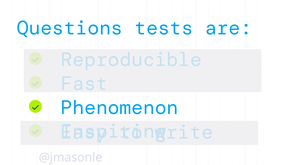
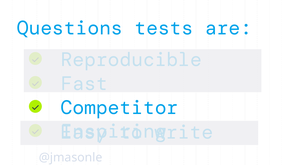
Phenomenon: Phenomenon -> Competitor (120, 108)
